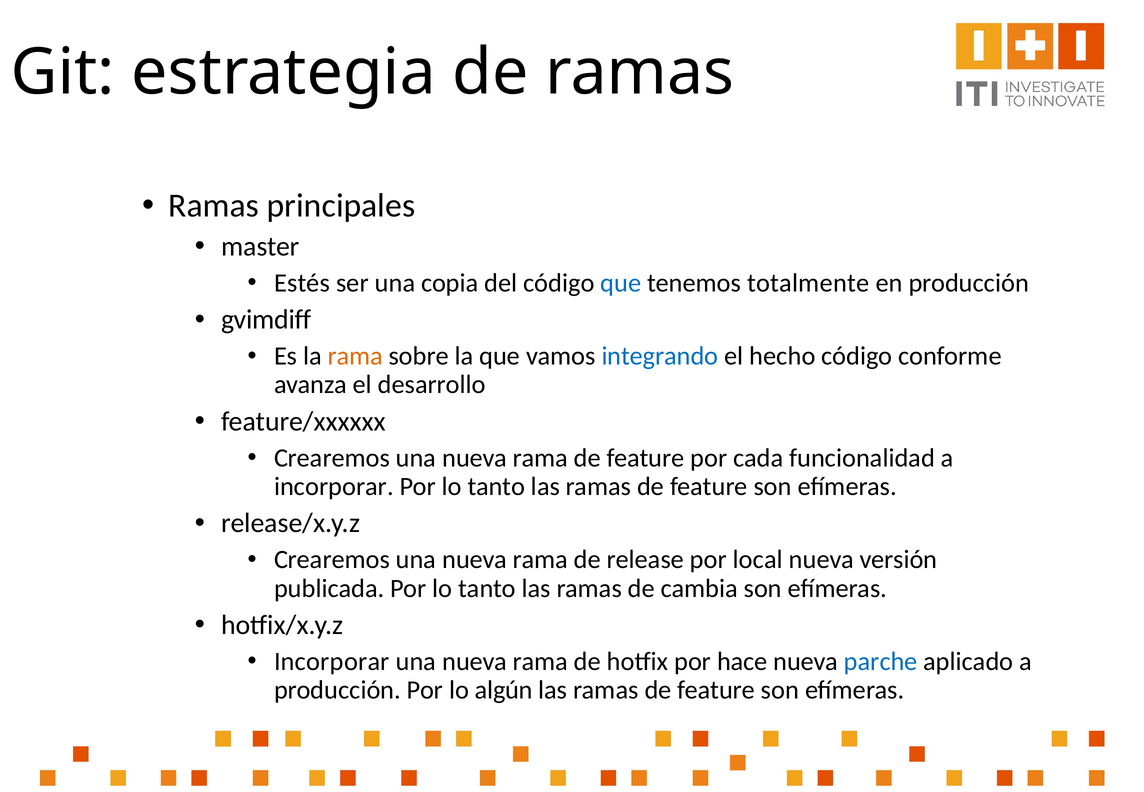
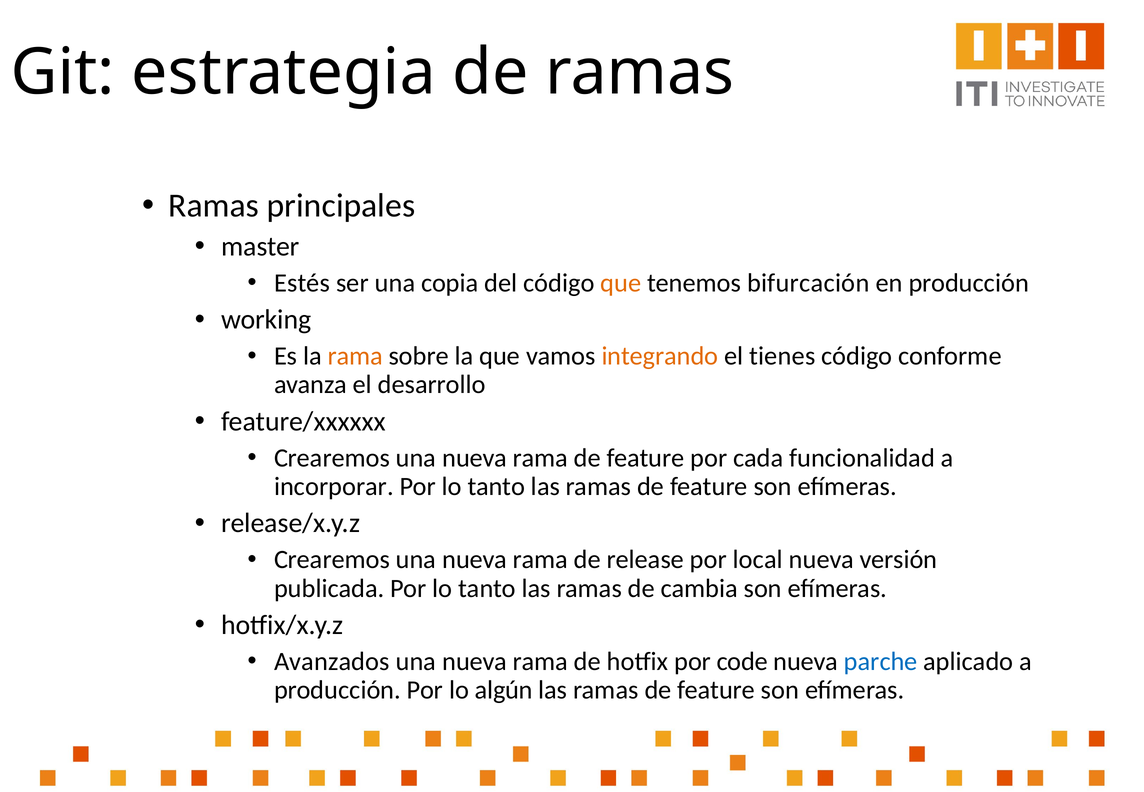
que colour: blue -> orange (621, 283)
totalmente: totalmente -> bifurcación (808, 283)
gvimdiff: gvimdiff -> working (266, 320)
integrando colour: blue -> orange (660, 356)
hecho: hecho -> tienes (782, 356)
Incorporar: Incorporar -> Avanzados (332, 662)
hace: hace -> code (742, 662)
